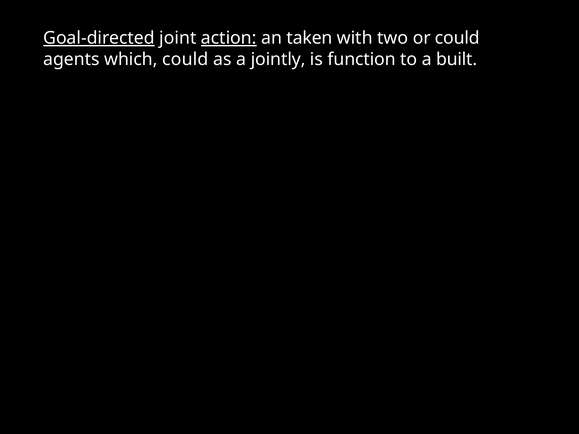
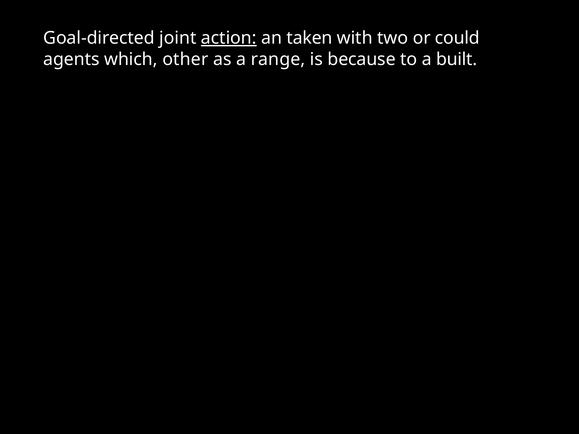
Goal-directed underline: present -> none (99, 38)
which could: could -> other (185, 59)
jointly: jointly -> range (278, 59)
function: function -> because (362, 59)
